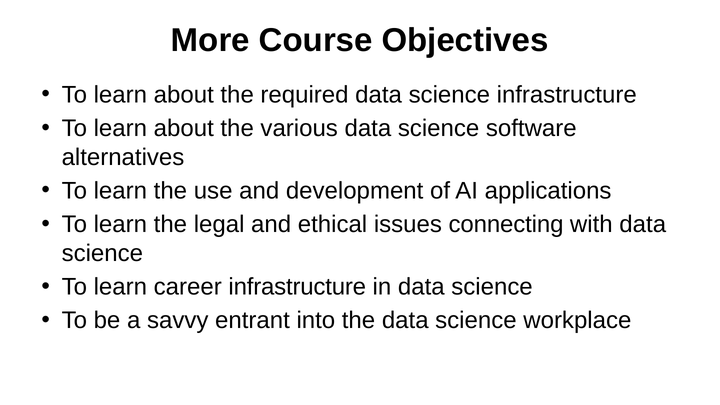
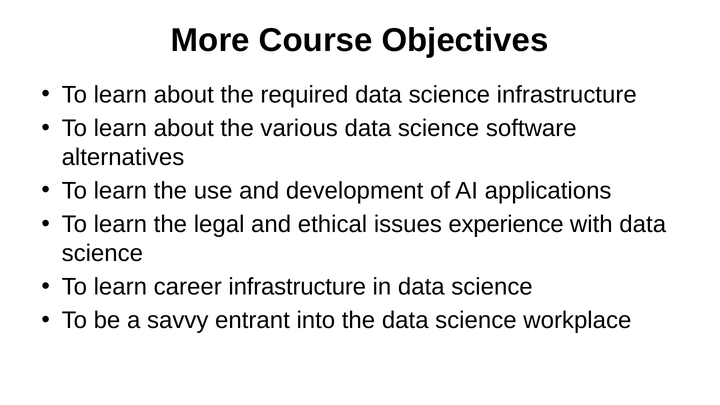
connecting: connecting -> experience (506, 224)
